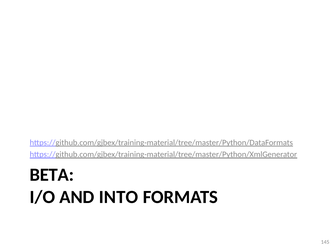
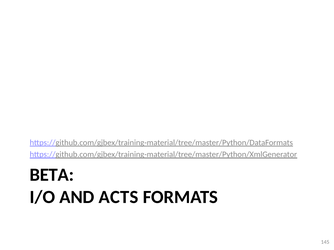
INTO: INTO -> ACTS (118, 197)
